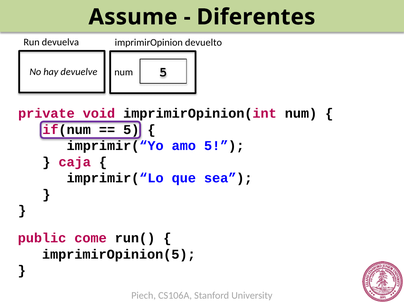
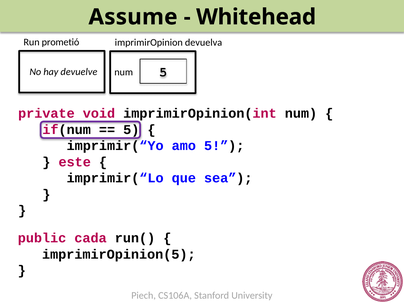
Diferentes: Diferentes -> Whitehead (256, 17)
devuelva: devuelva -> prometió (60, 42)
devuelto: devuelto -> devuelva (204, 43)
caja: caja -> este (75, 162)
come: come -> cada (91, 238)
